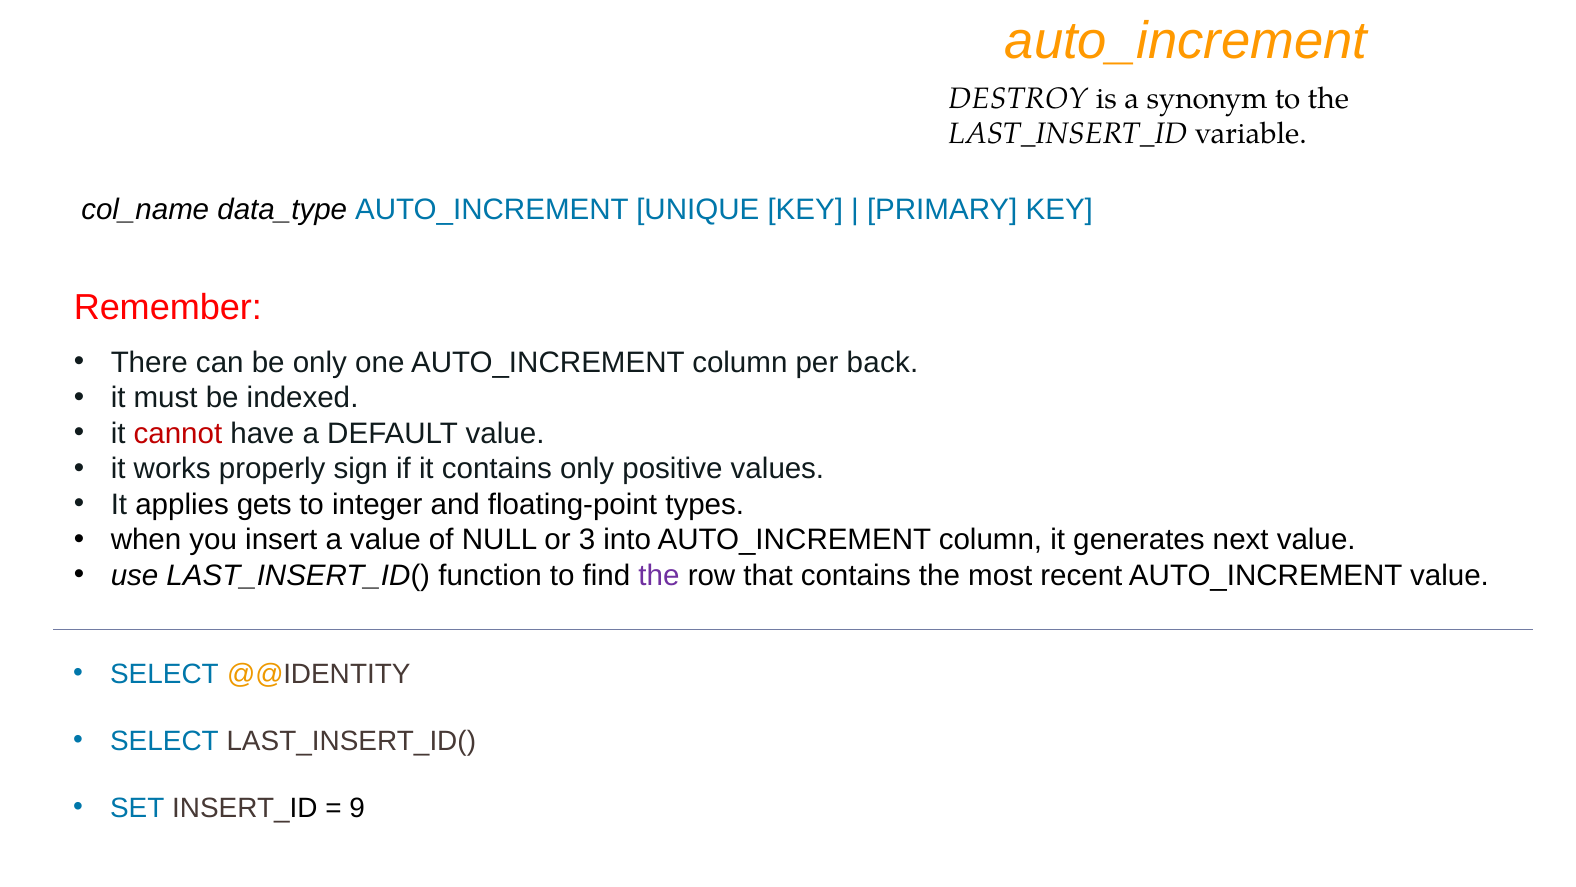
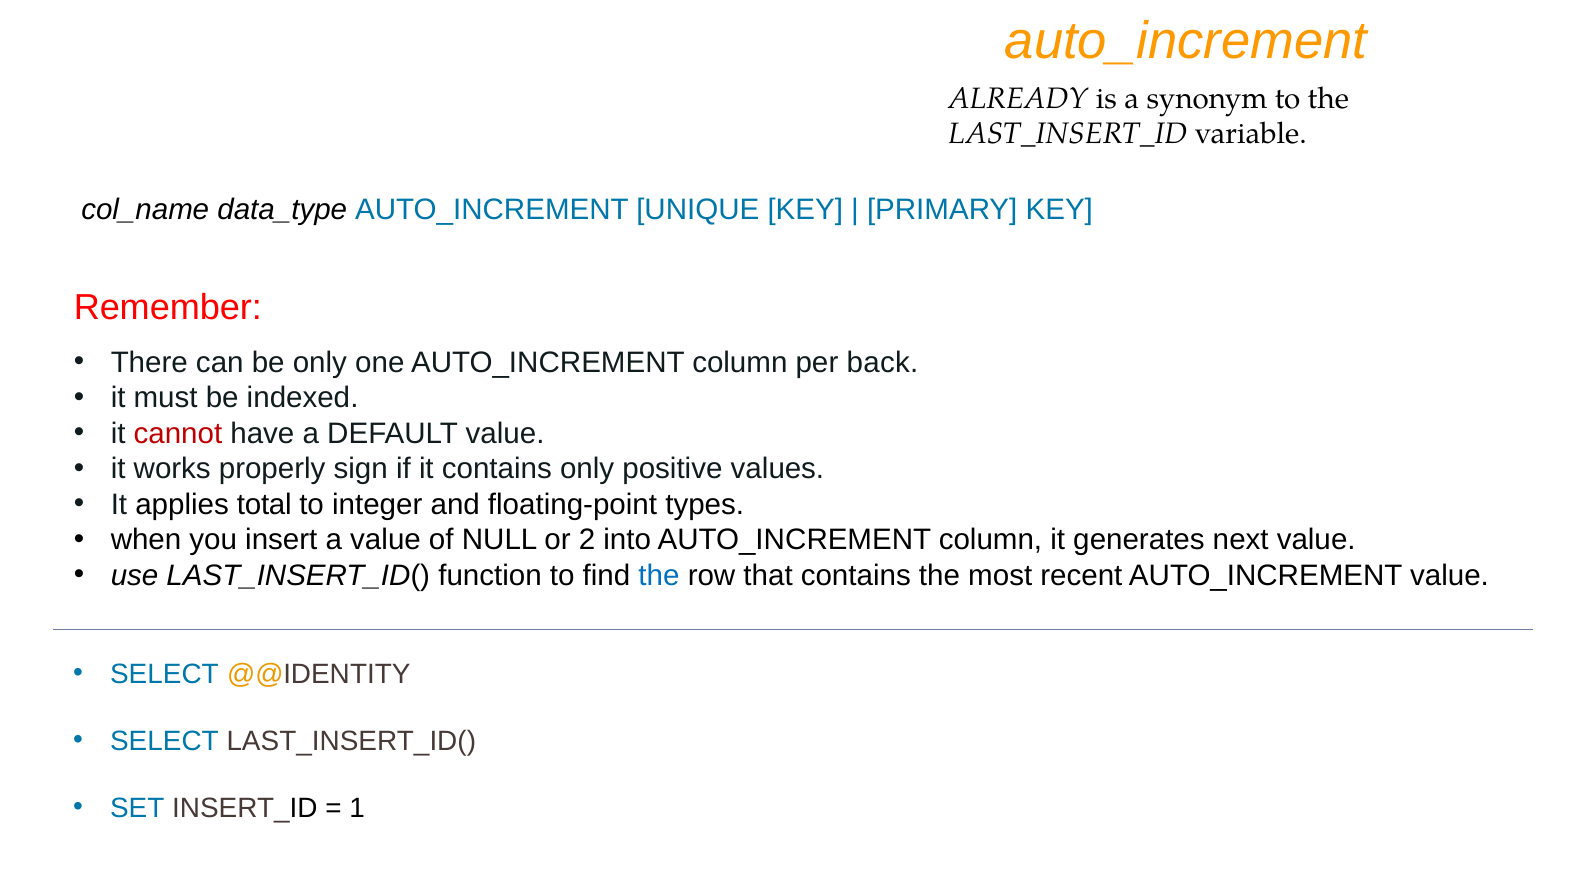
DESTROY: DESTROY -> ALREADY (1018, 98)
gets: gets -> total (264, 504)
3: 3 -> 2 (587, 540)
the colour: purple -> blue (659, 575)
9: 9 -> 1 (357, 808)
